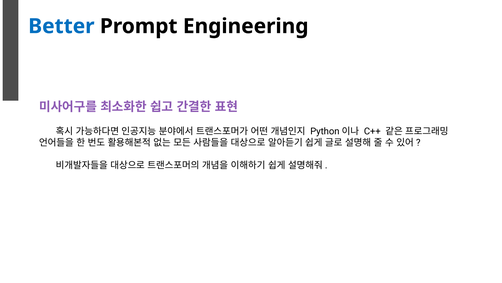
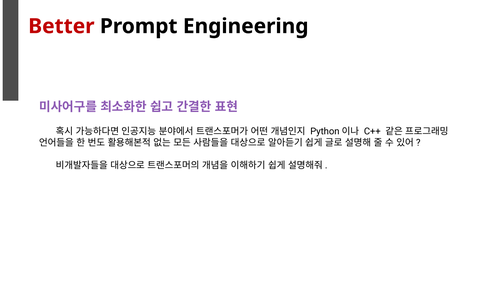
Better colour: blue -> red (61, 26)
